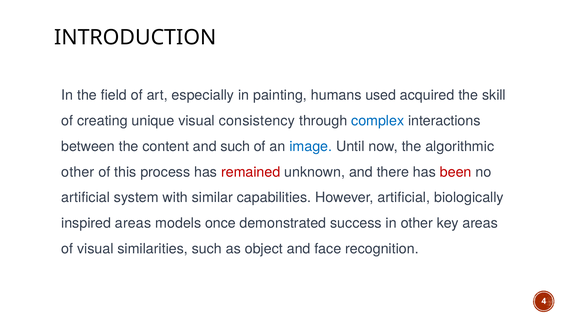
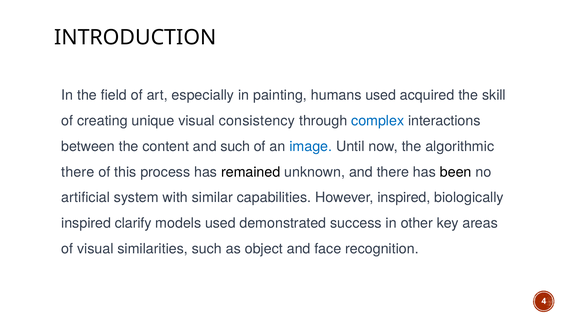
other: other -> there (78, 172)
remained colour: red -> black (251, 172)
been colour: red -> black (456, 172)
However artificial: artificial -> inspired (404, 198)
inspired areas: areas -> clarify (133, 224)
models once: once -> used (220, 224)
